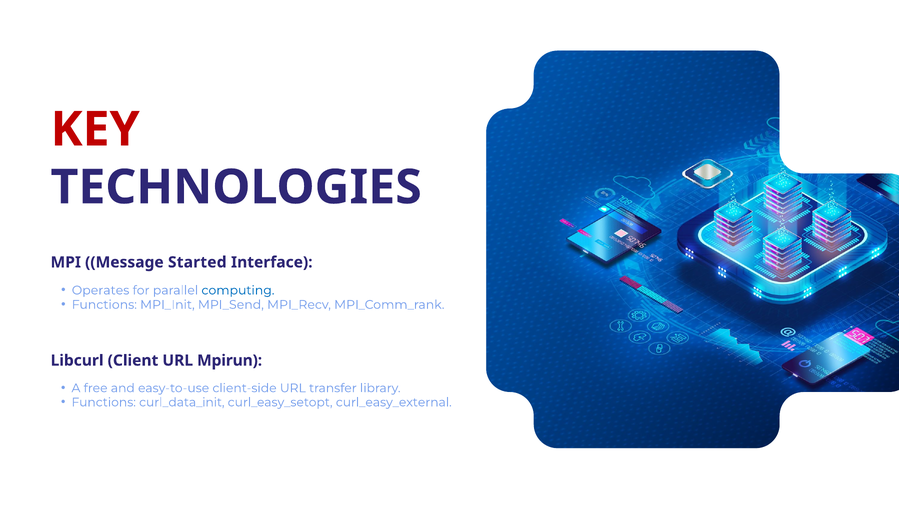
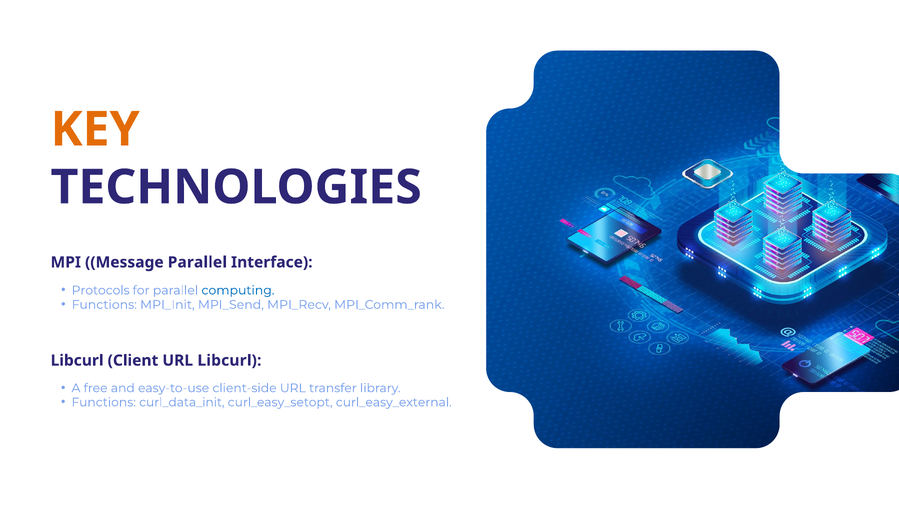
KEY colour: red -> orange (95, 129)
Message Started: Started -> Parallel (197, 262)
Operates: Operates -> Protocols (101, 290)
URL Mpirun: Mpirun -> Libcurl (229, 360)
